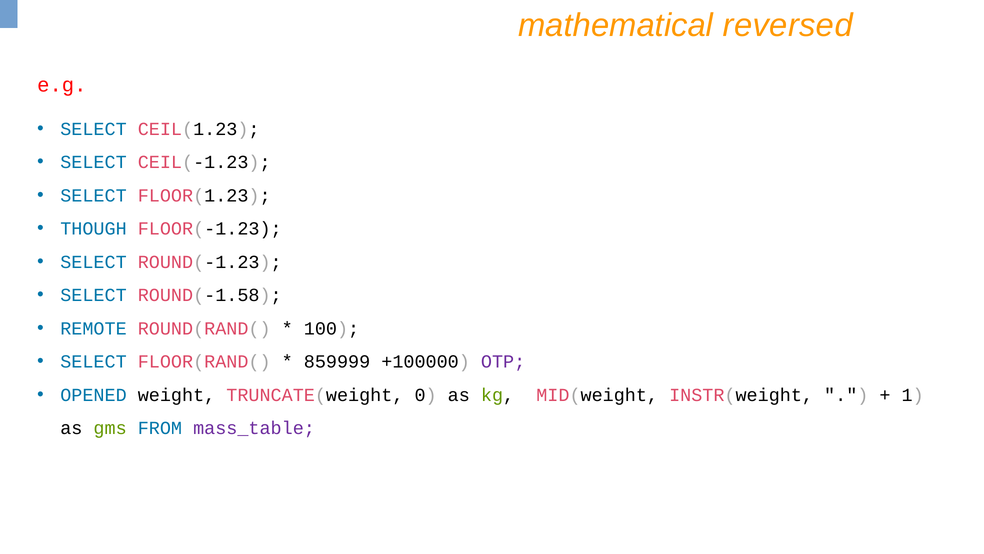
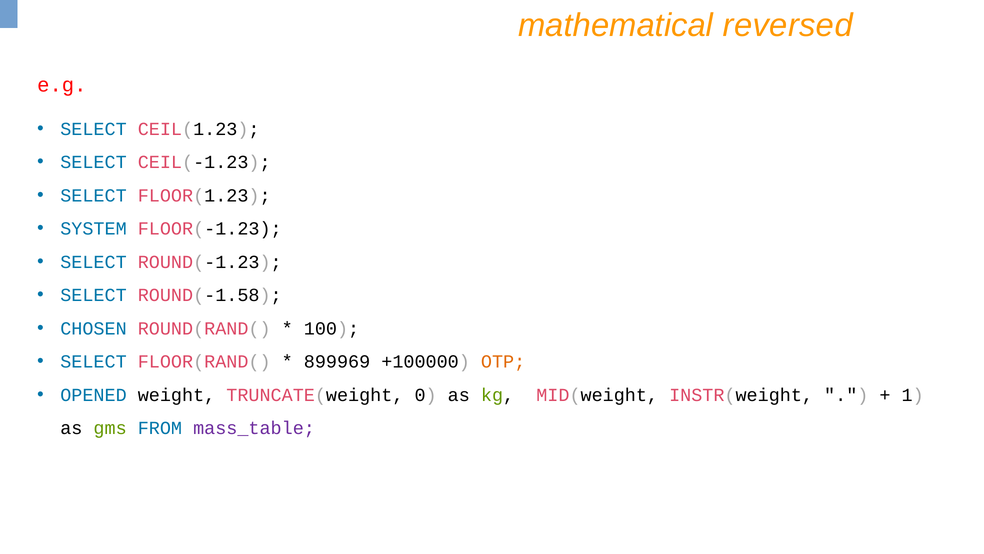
THOUGH: THOUGH -> SYSTEM (93, 229)
REMOTE: REMOTE -> CHOSEN (93, 328)
859999: 859999 -> 899969 (337, 361)
OTP colour: purple -> orange (503, 361)
